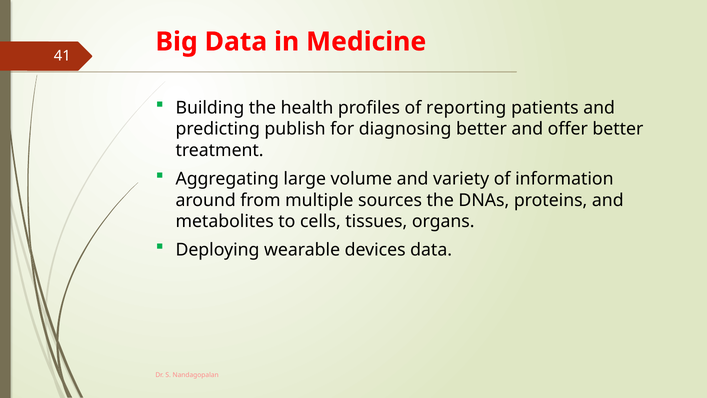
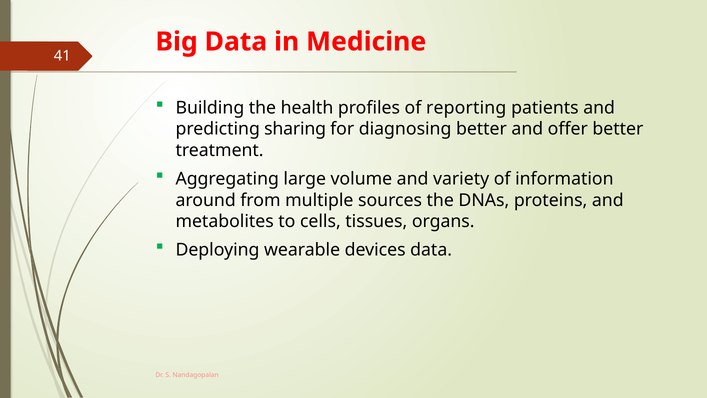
publish: publish -> sharing (295, 129)
